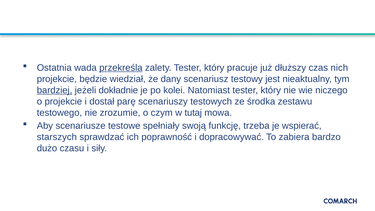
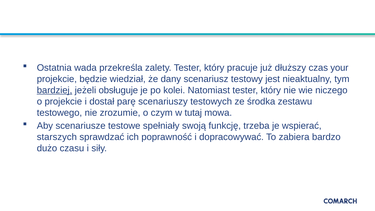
przekreśla underline: present -> none (121, 68)
nich: nich -> your (339, 68)
dokładnie: dokładnie -> obsługuje (118, 90)
